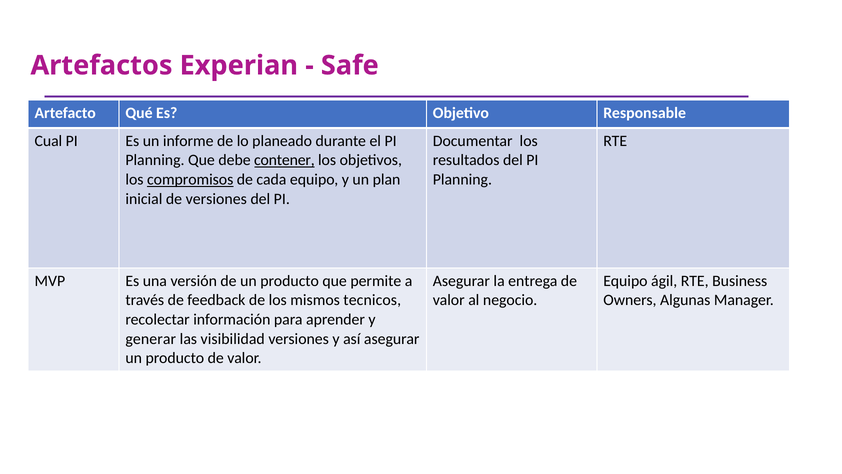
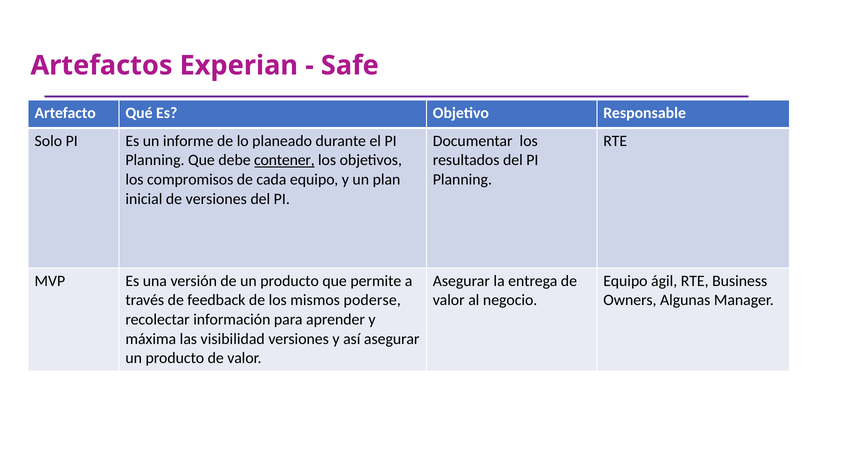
Cual: Cual -> Solo (48, 141)
compromisos underline: present -> none (190, 179)
tecnicos: tecnicos -> poderse (372, 300)
generar: generar -> máxima (151, 339)
